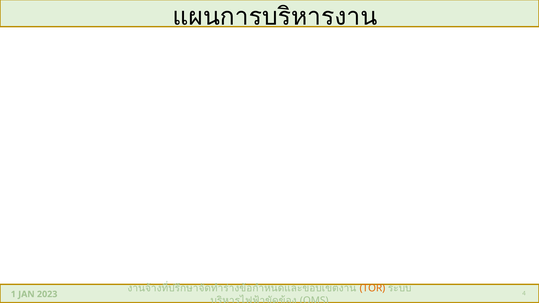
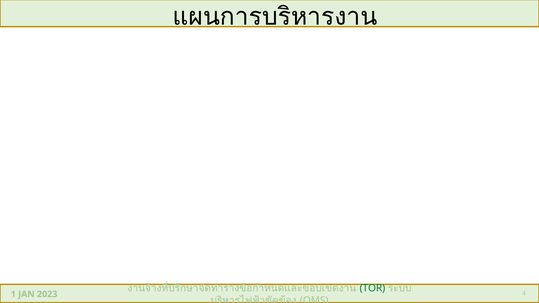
TOR colour: orange -> green (372, 288)
